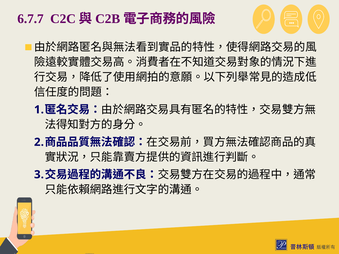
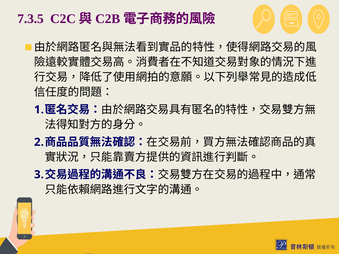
6.7.7: 6.7.7 -> 7.3.5 (30, 19)
